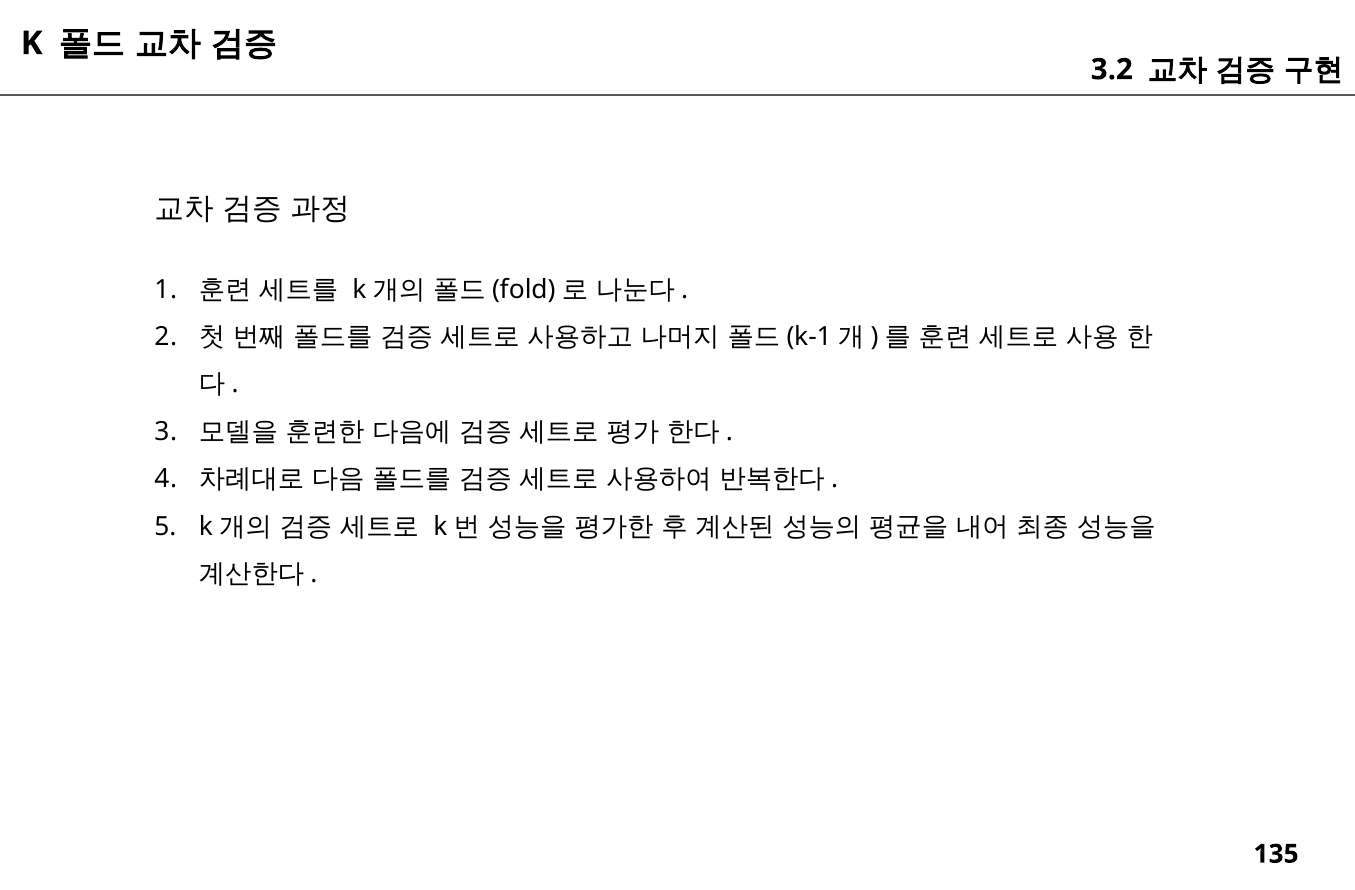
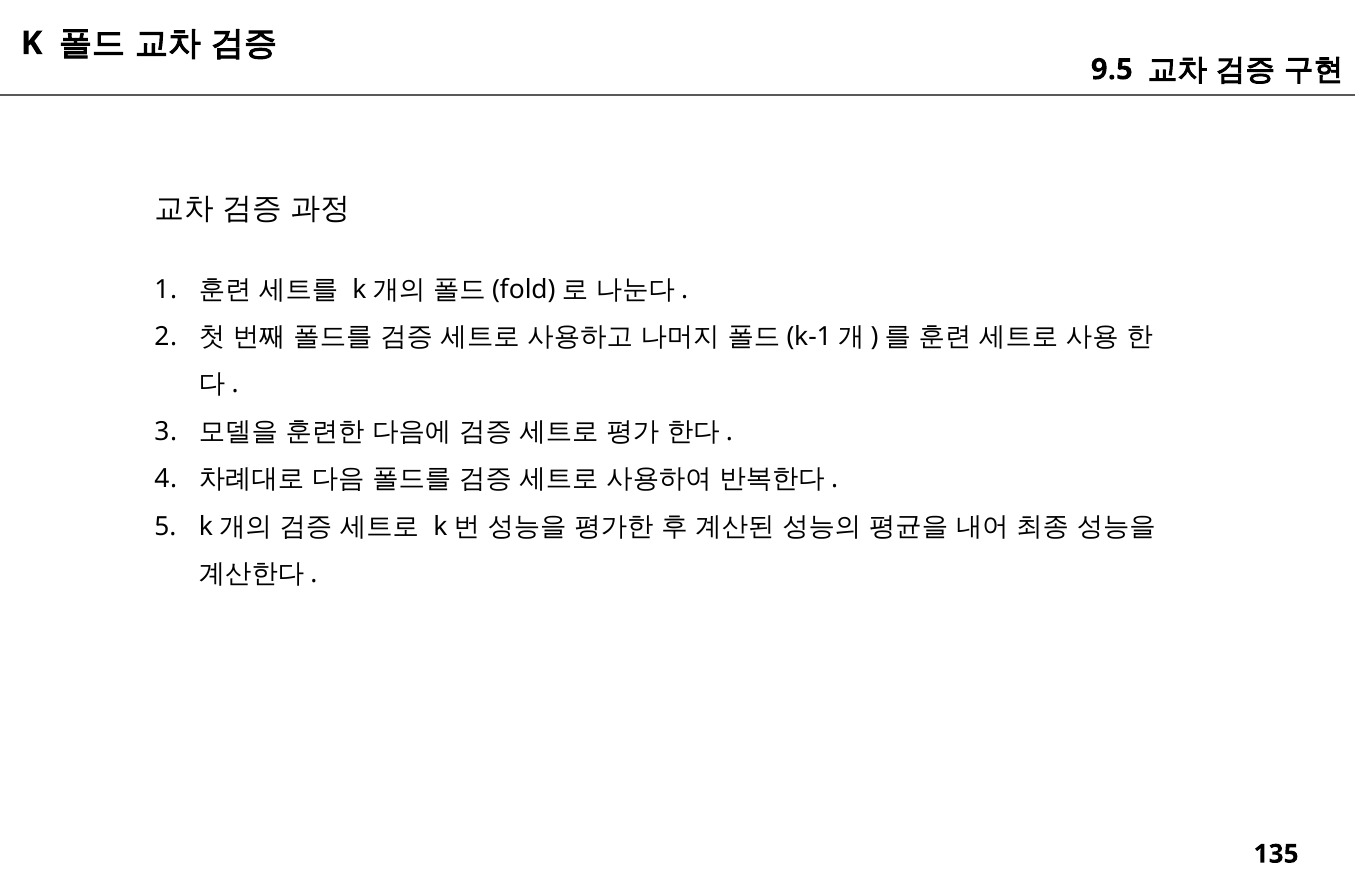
3.2: 3.2 -> 9.5 (1112, 69)
